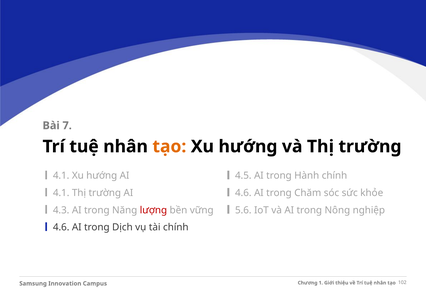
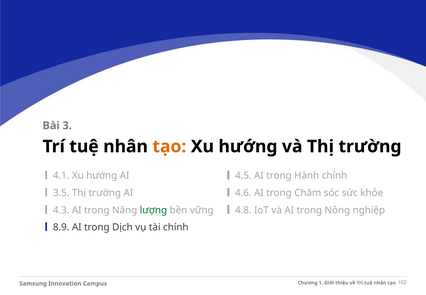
7: 7 -> 3 (67, 126)
4.1: 4.1 -> 3.5 (61, 193)
lượng colour: red -> green (153, 210)
5.6: 5.6 -> 4.8 (243, 210)
4.6: 4.6 -> 8.9 (61, 227)
